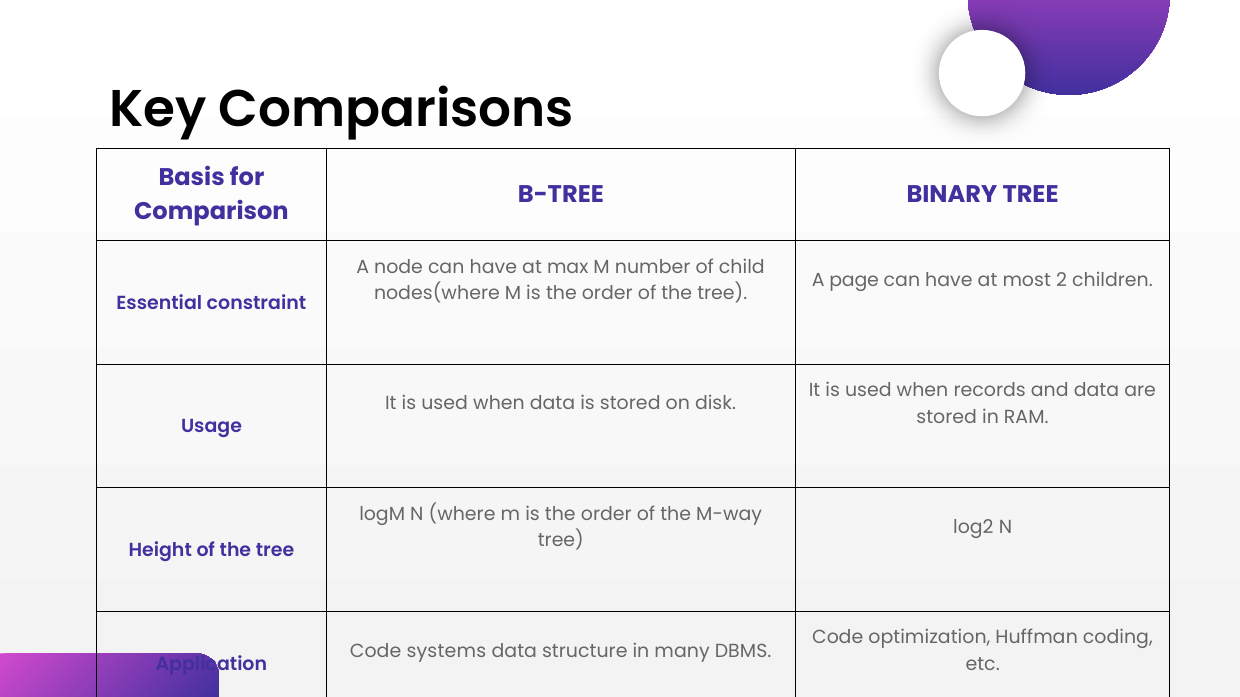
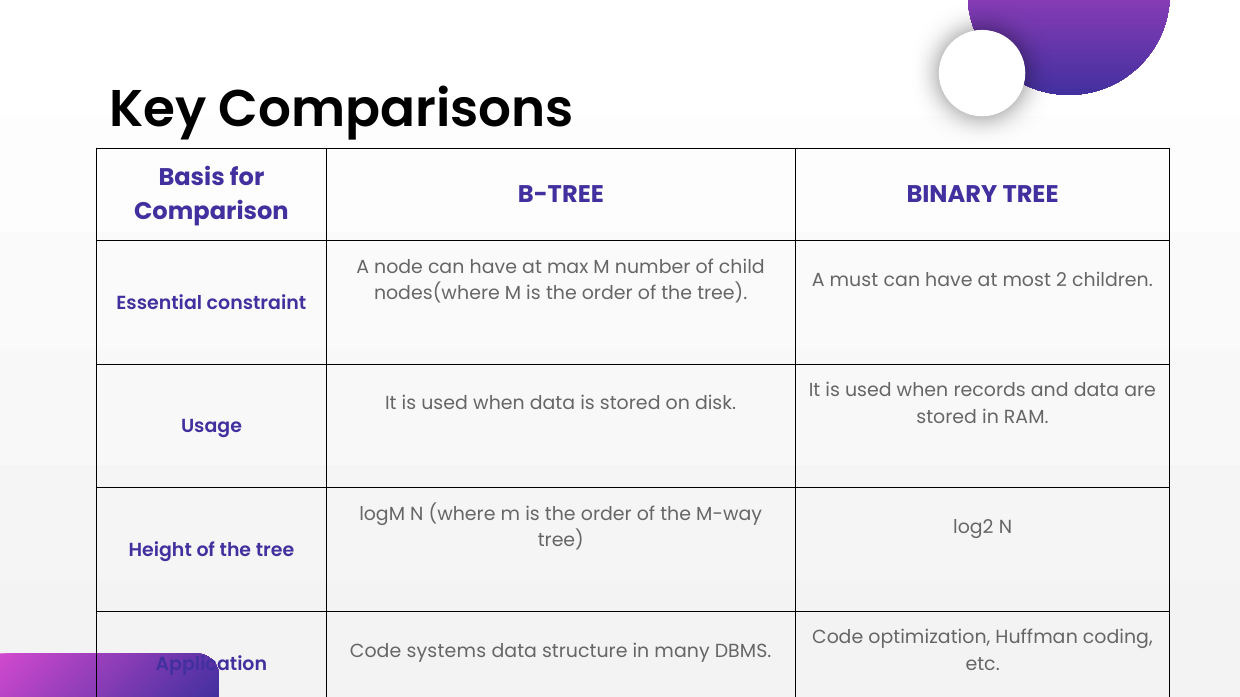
page: page -> must (854, 280)
